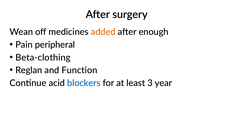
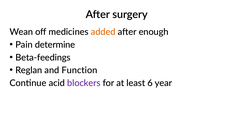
peripheral: peripheral -> determine (55, 45)
Beta-clothing: Beta-clothing -> Beta-feedings (43, 57)
blockers colour: blue -> purple (84, 83)
3: 3 -> 6 (150, 83)
